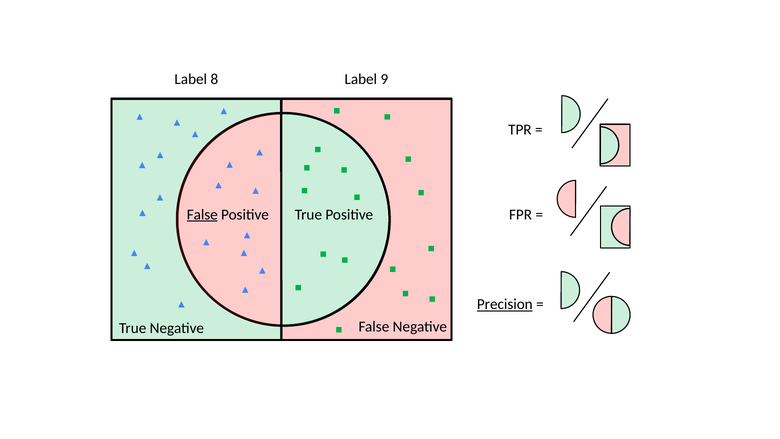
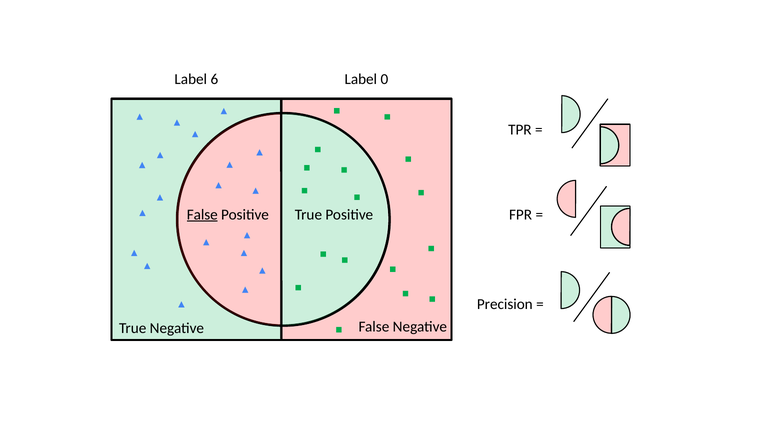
8: 8 -> 6 (214, 79)
9: 9 -> 0 (384, 79)
Precision underline: present -> none (505, 304)
